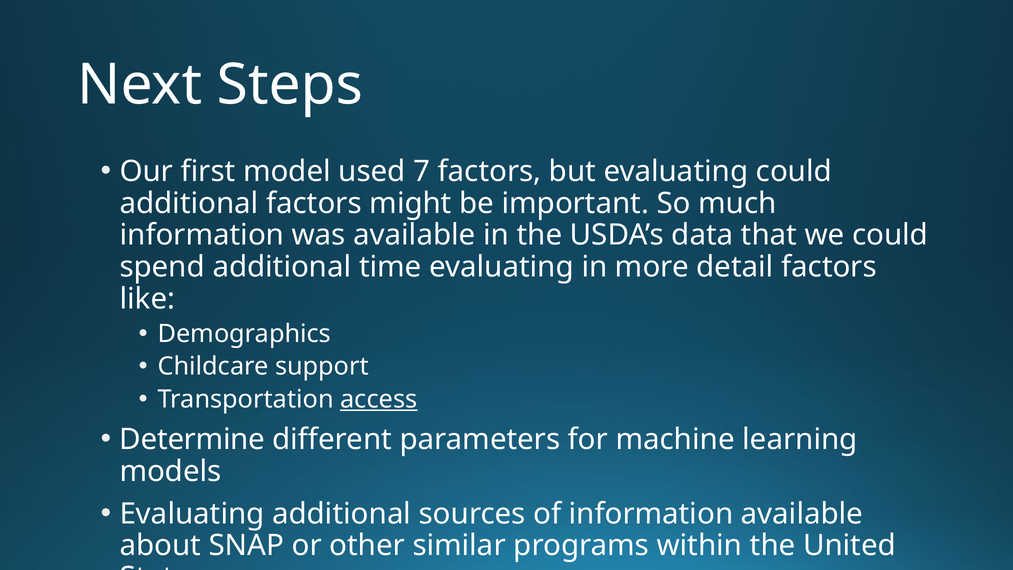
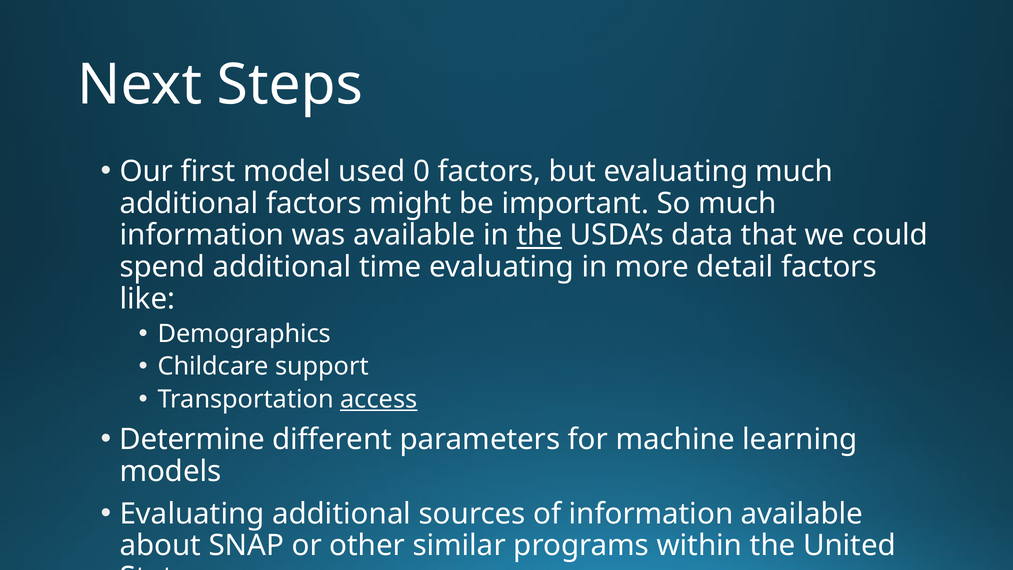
7: 7 -> 0 (422, 171)
evaluating could: could -> much (794, 171)
the underline: none -> present (539, 235)
